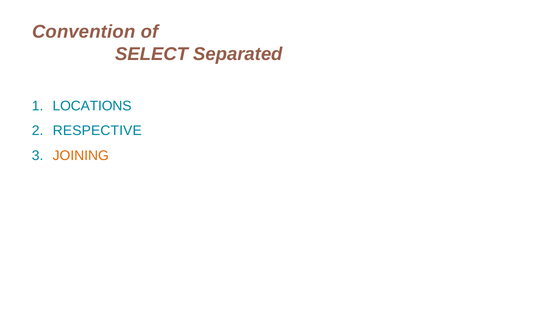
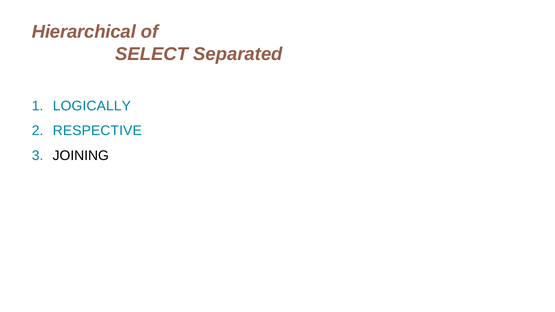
Convention: Convention -> Hierarchical (84, 32)
LOCATIONS: LOCATIONS -> LOGICALLY (92, 106)
JOINING colour: orange -> black (81, 156)
